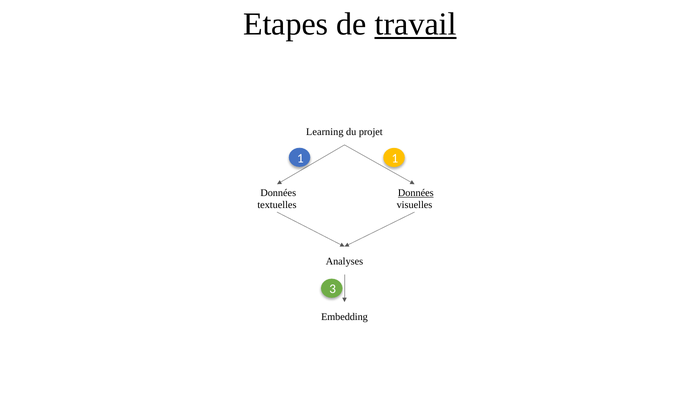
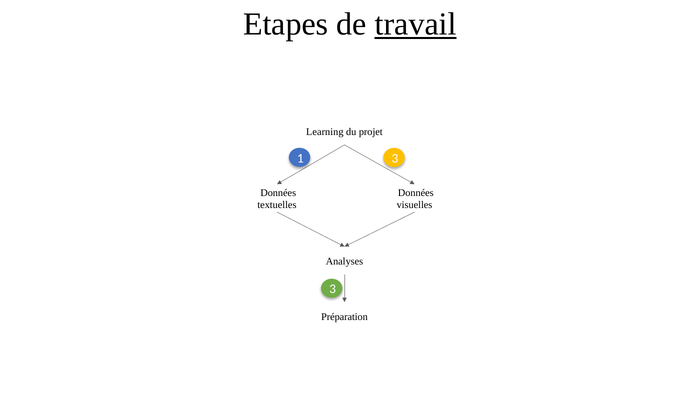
1 1: 1 -> 3 (395, 158)
Données underline: present -> none (416, 193)
Embedding: Embedding -> Préparation (344, 317)
